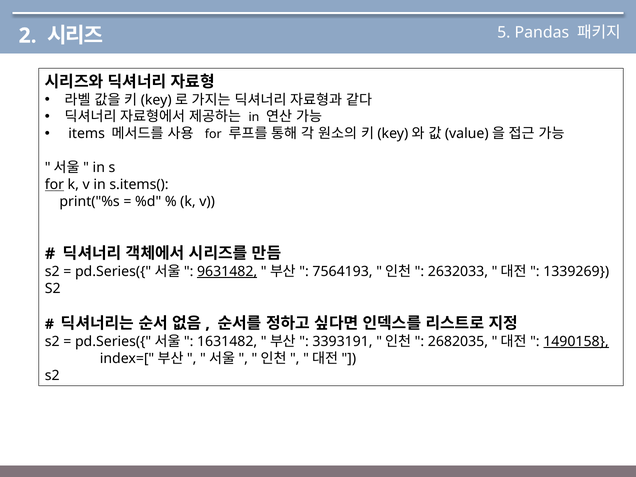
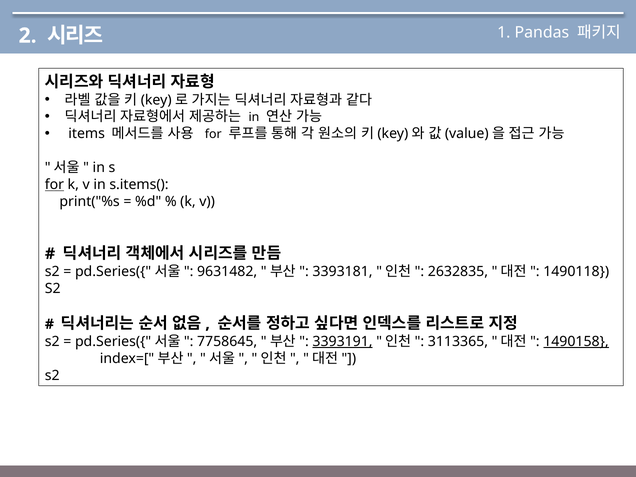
5: 5 -> 1 (504, 33)
9631482 underline: present -> none (227, 272)
7564193: 7564193 -> 3393181 (343, 272)
2632033: 2632033 -> 2632835 (458, 272)
1339269: 1339269 -> 1490118 (576, 272)
1631482: 1631482 -> 7758645 (227, 341)
3393191 underline: none -> present (343, 341)
2682035: 2682035 -> 3113365 (458, 341)
